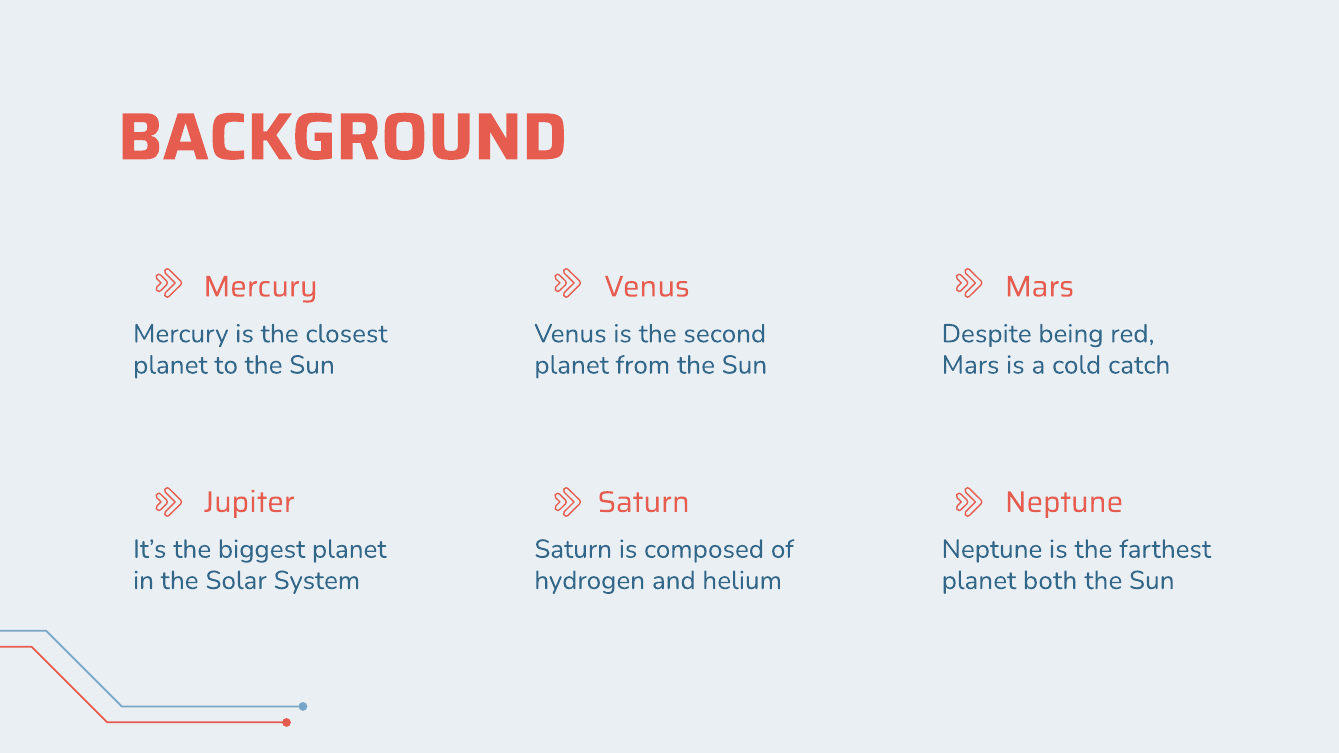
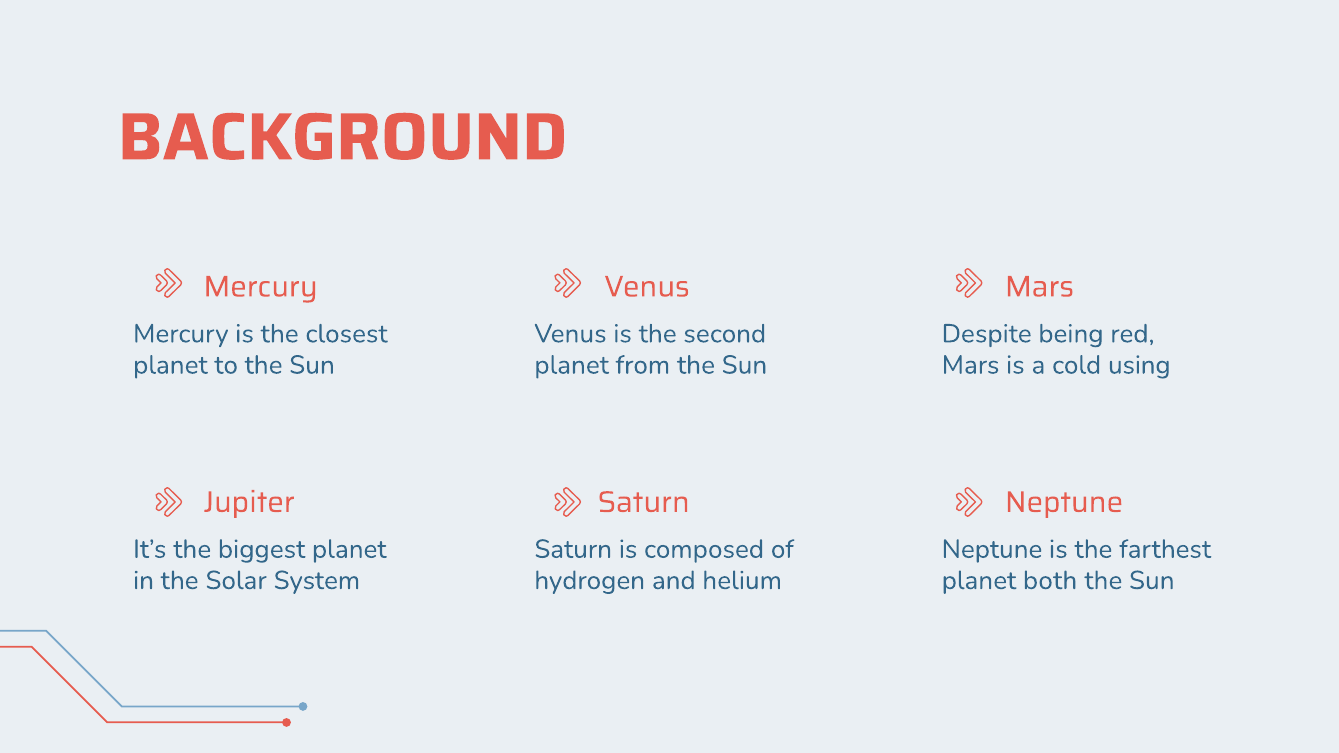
catch: catch -> using (1139, 365)
